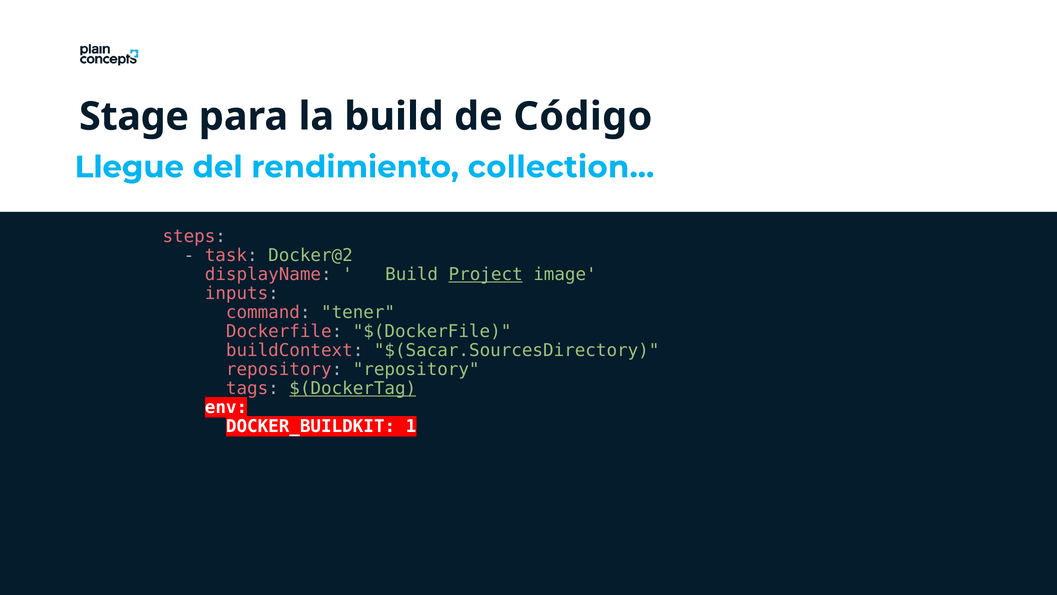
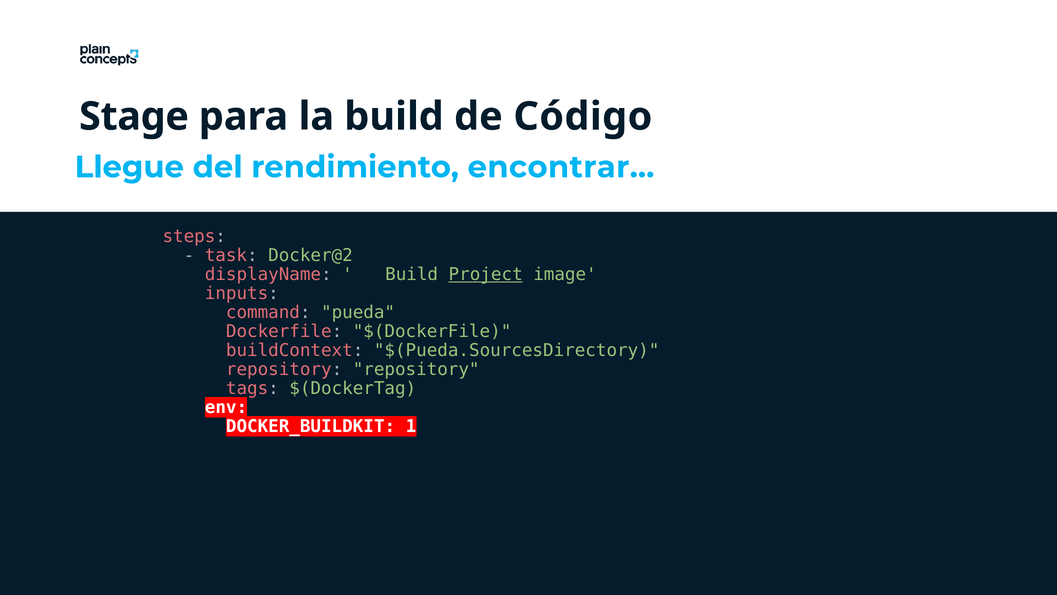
collection…: collection… -> encontrar… (561, 167)
tener: tener -> pueda (358, 312)
$(Sacar.SourcesDirectory: $(Sacar.SourcesDirectory -> $(Pueda.SourcesDirectory (517, 350)
$(DockerTag underline: present -> none (353, 388)
